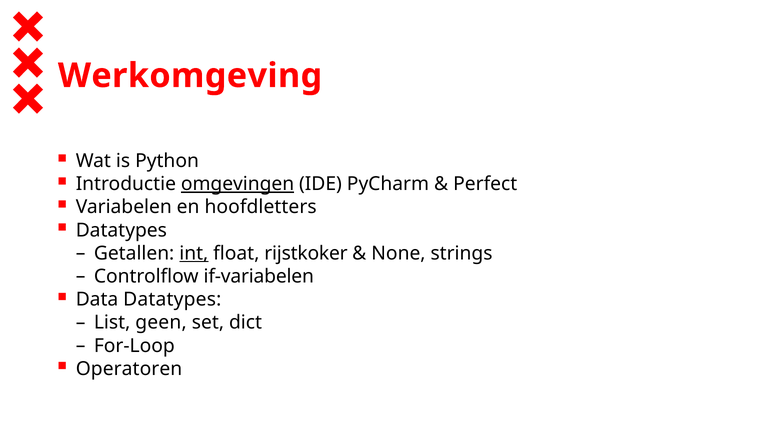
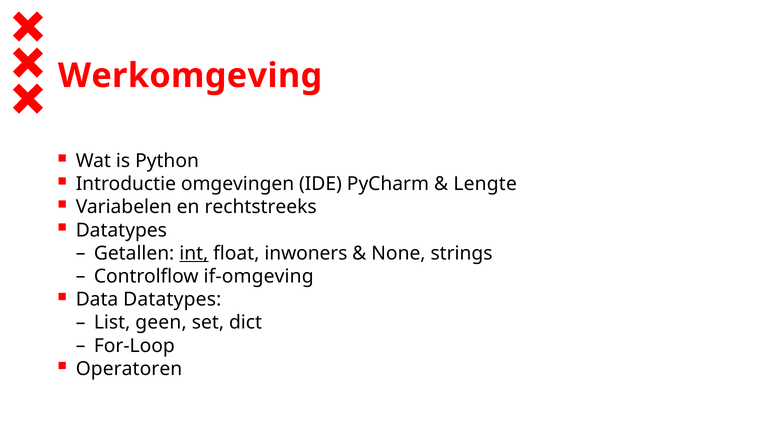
omgevingen underline: present -> none (238, 184)
Perfect: Perfect -> Lengte (485, 184)
hoofdletters: hoofdletters -> rechtstreeks (261, 207)
rijstkoker: rijstkoker -> inwoners (306, 253)
if-variabelen: if-variabelen -> if-omgeving (259, 276)
